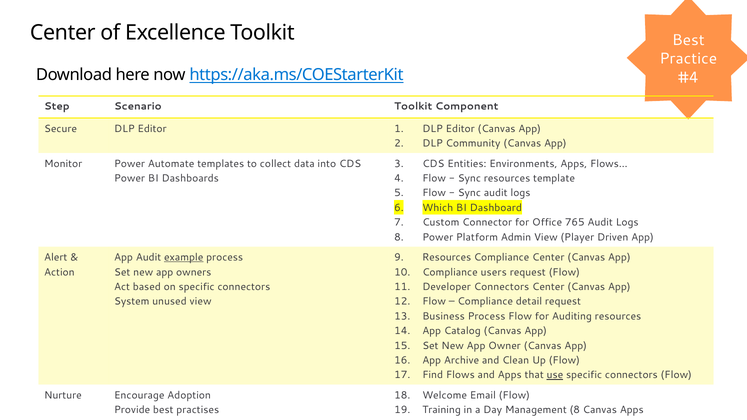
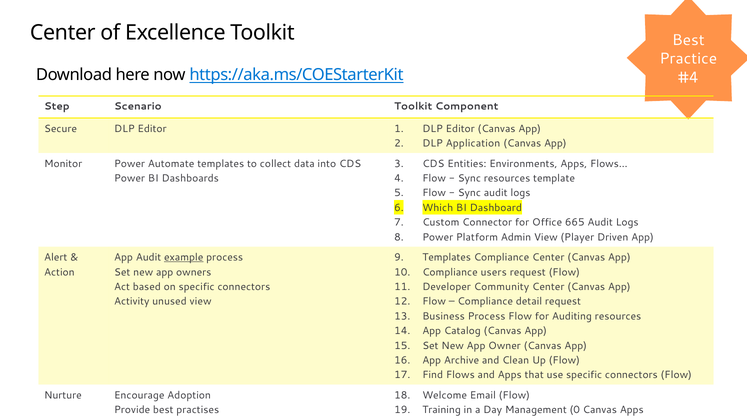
DLP Community: Community -> Application (473, 143)
765: 765 -> 665 (575, 222)
Resources: Resources -> Templates (447, 258)
Developer Connectors: Connectors -> Community (502, 287)
System: System -> Activity (132, 302)
use underline: present -> none (555, 375)
Management 8: 8 -> 0 (575, 410)
